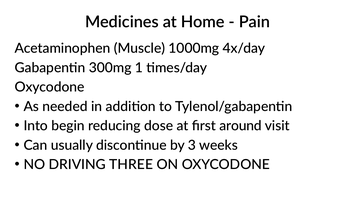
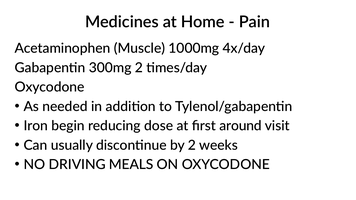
300mg 1: 1 -> 2 (139, 68)
Into: Into -> Iron (36, 126)
by 3: 3 -> 2 (192, 145)
THREE: THREE -> MEALS (131, 165)
